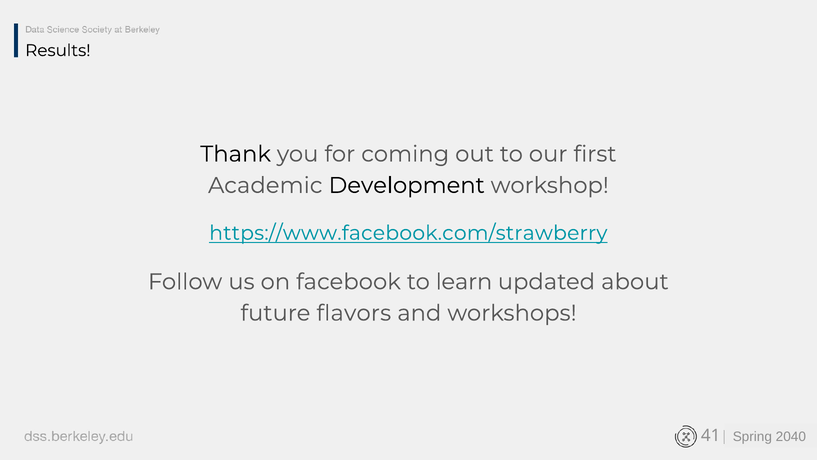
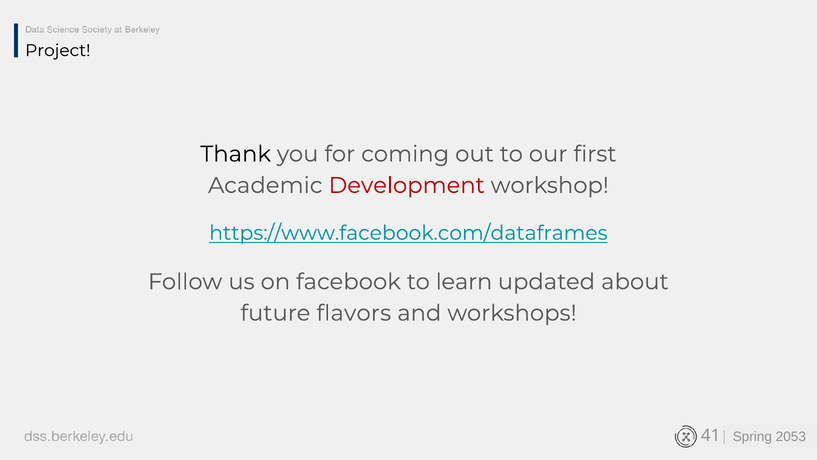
Results: Results -> Project (58, 50)
Development colour: black -> red (407, 185)
https://www.facebook.com/strawberry: https://www.facebook.com/strawberry -> https://www.facebook.com/dataframes (408, 233)
2040: 2040 -> 2053 (791, 436)
